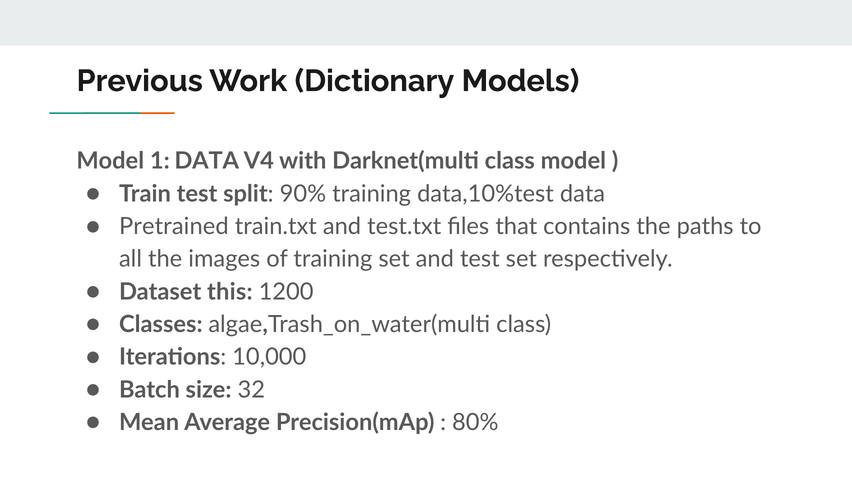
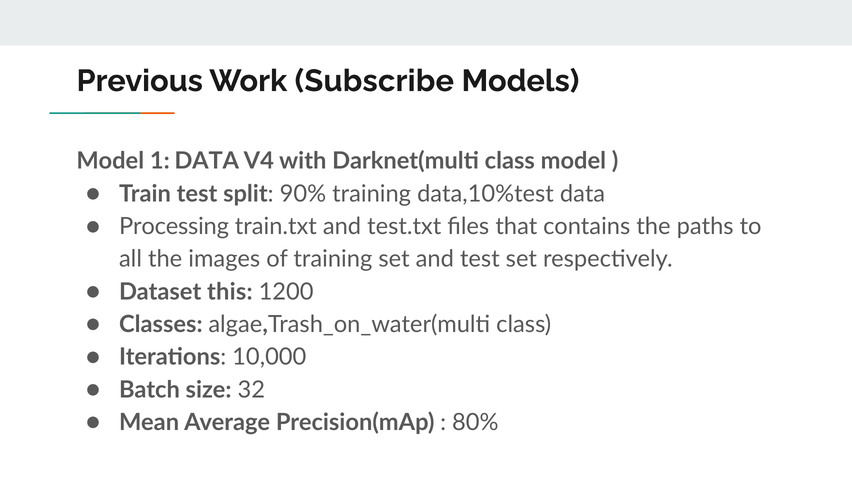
Dictionary: Dictionary -> Subscribe (374, 81)
Pretrained: Pretrained -> Processing (174, 227)
